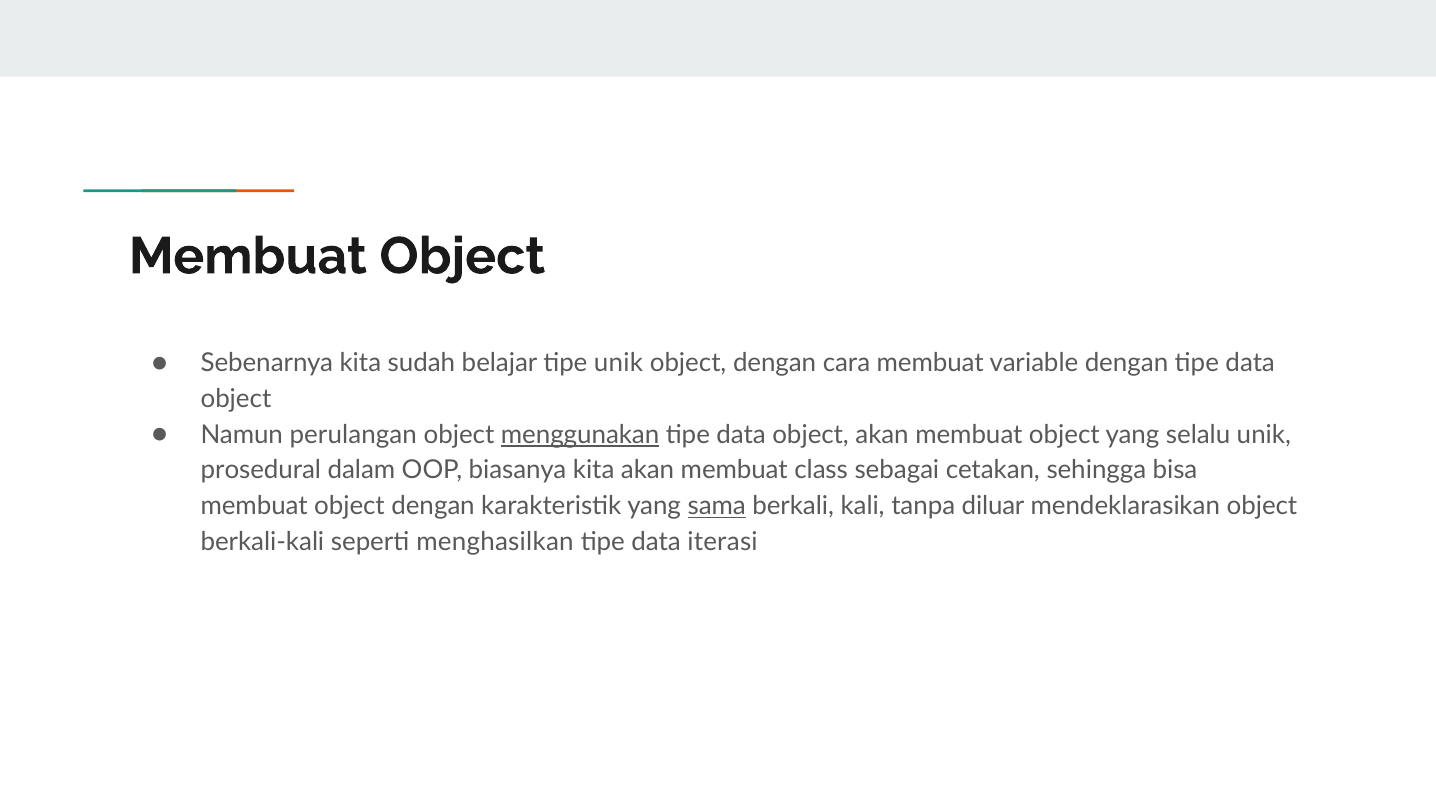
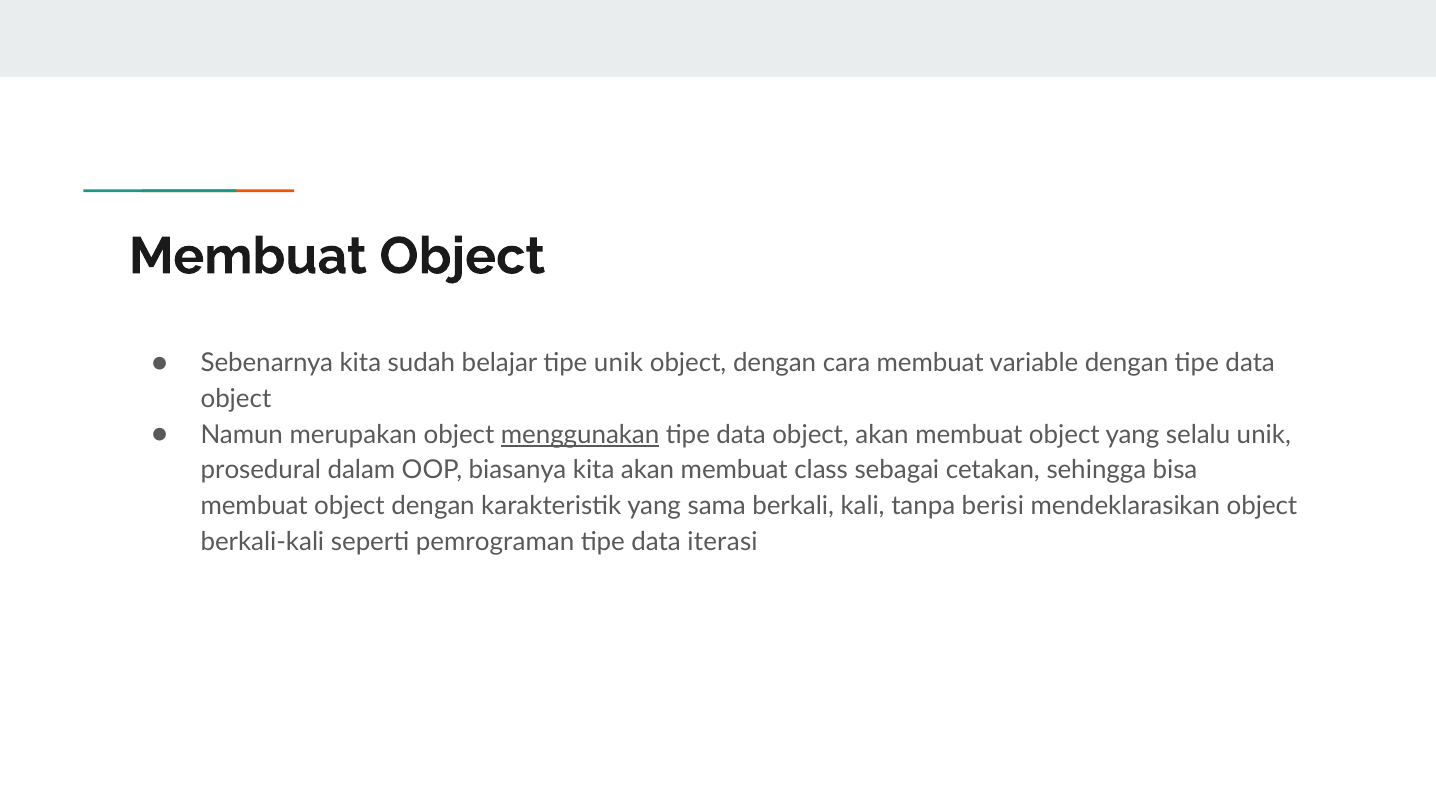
perulangan: perulangan -> merupakan (353, 434)
sama underline: present -> none (717, 506)
diluar: diluar -> berisi (993, 506)
menghasilkan: menghasilkan -> pemrograman (495, 542)
